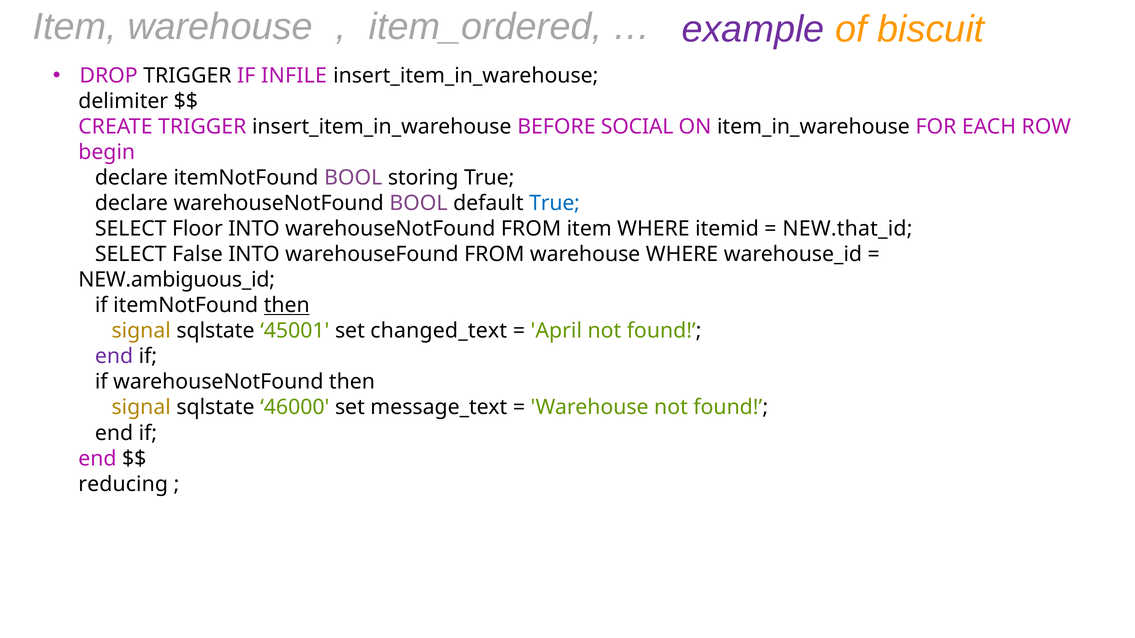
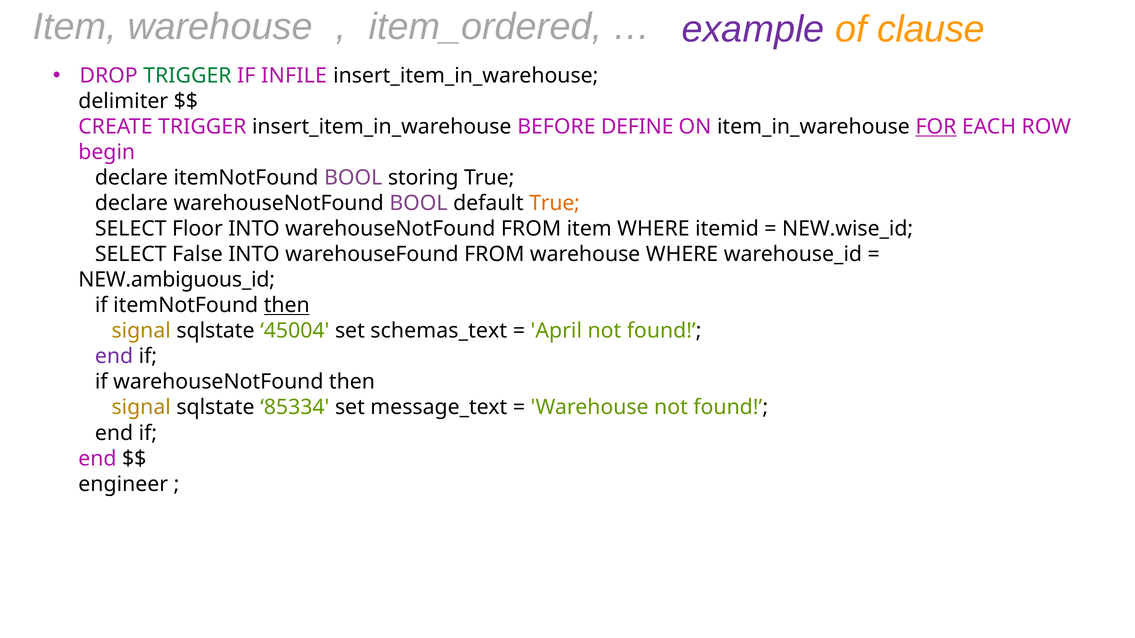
biscuit: biscuit -> clause (931, 30)
TRIGGER colour: black -> green (187, 76)
SOCIAL: SOCIAL -> DEFINE (637, 127)
FOR underline: none -> present (936, 127)
True colour: blue -> orange (555, 203)
NEW.that_id: NEW.that_id -> NEW.wise_id (848, 229)
45001: 45001 -> 45004 (295, 331)
changed_text: changed_text -> schemas_text (439, 331)
46000: 46000 -> 85334 (295, 408)
reducing: reducing -> engineer (123, 484)
